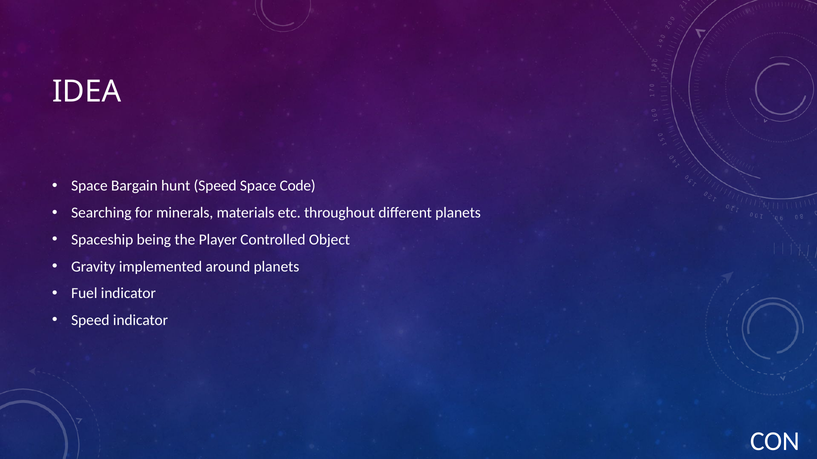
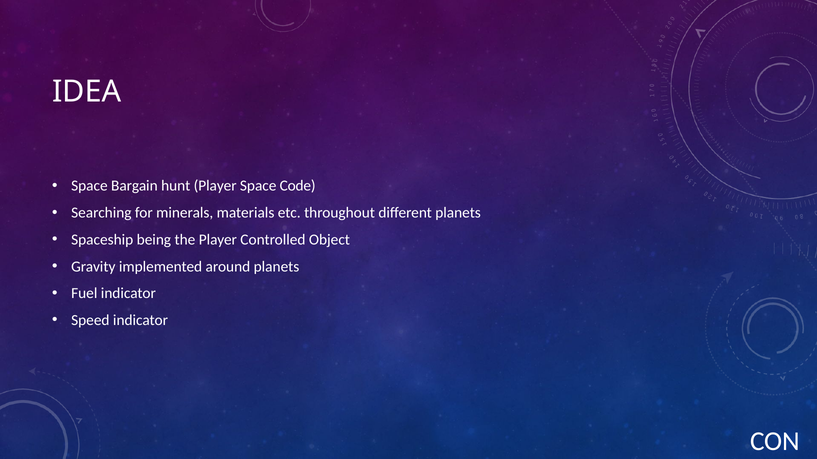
hunt Speed: Speed -> Player (215, 186)
